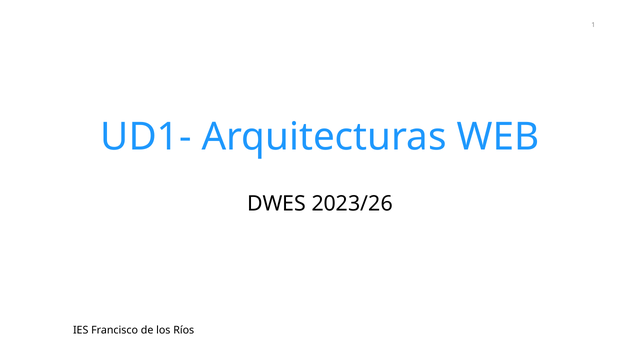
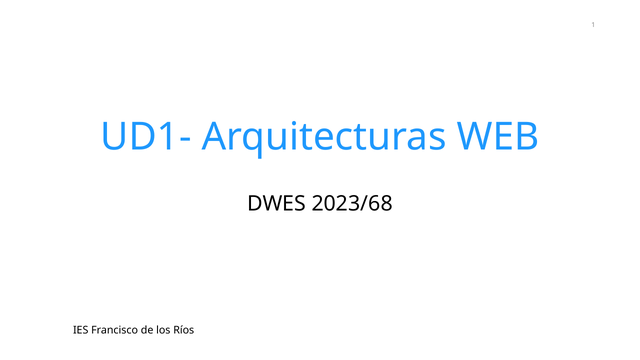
2023/26: 2023/26 -> 2023/68 (352, 204)
